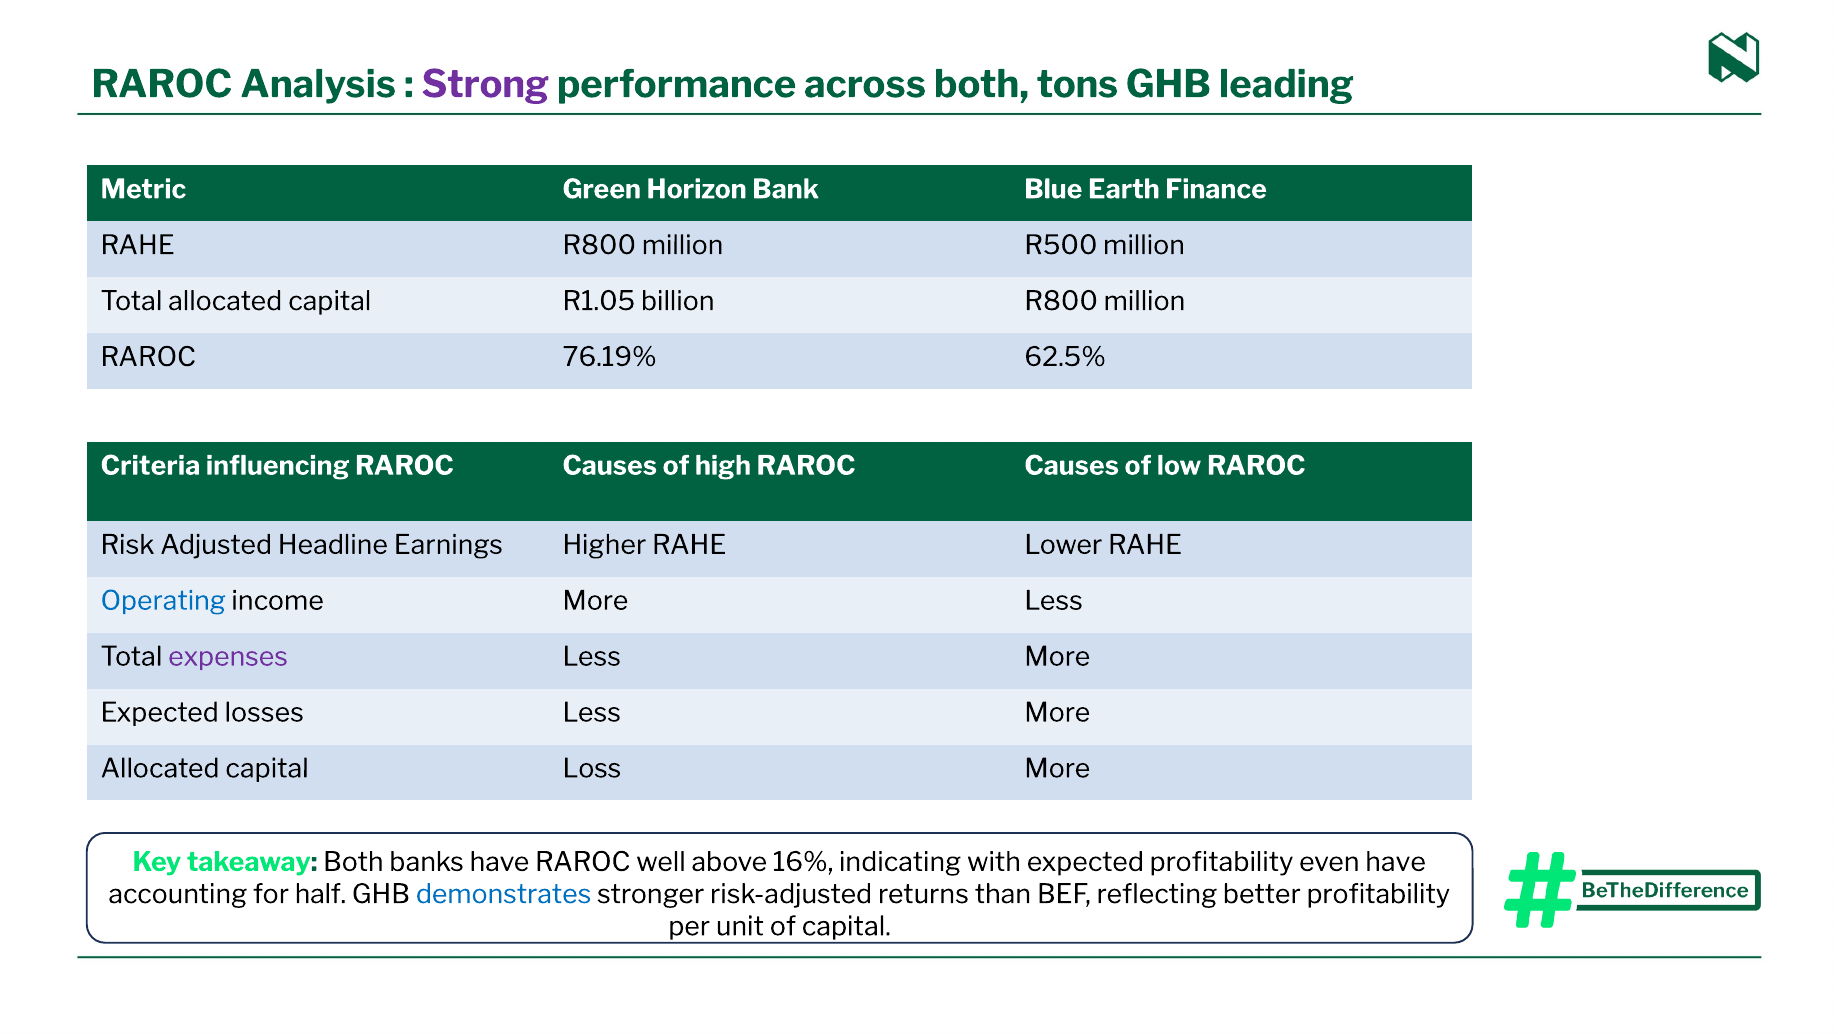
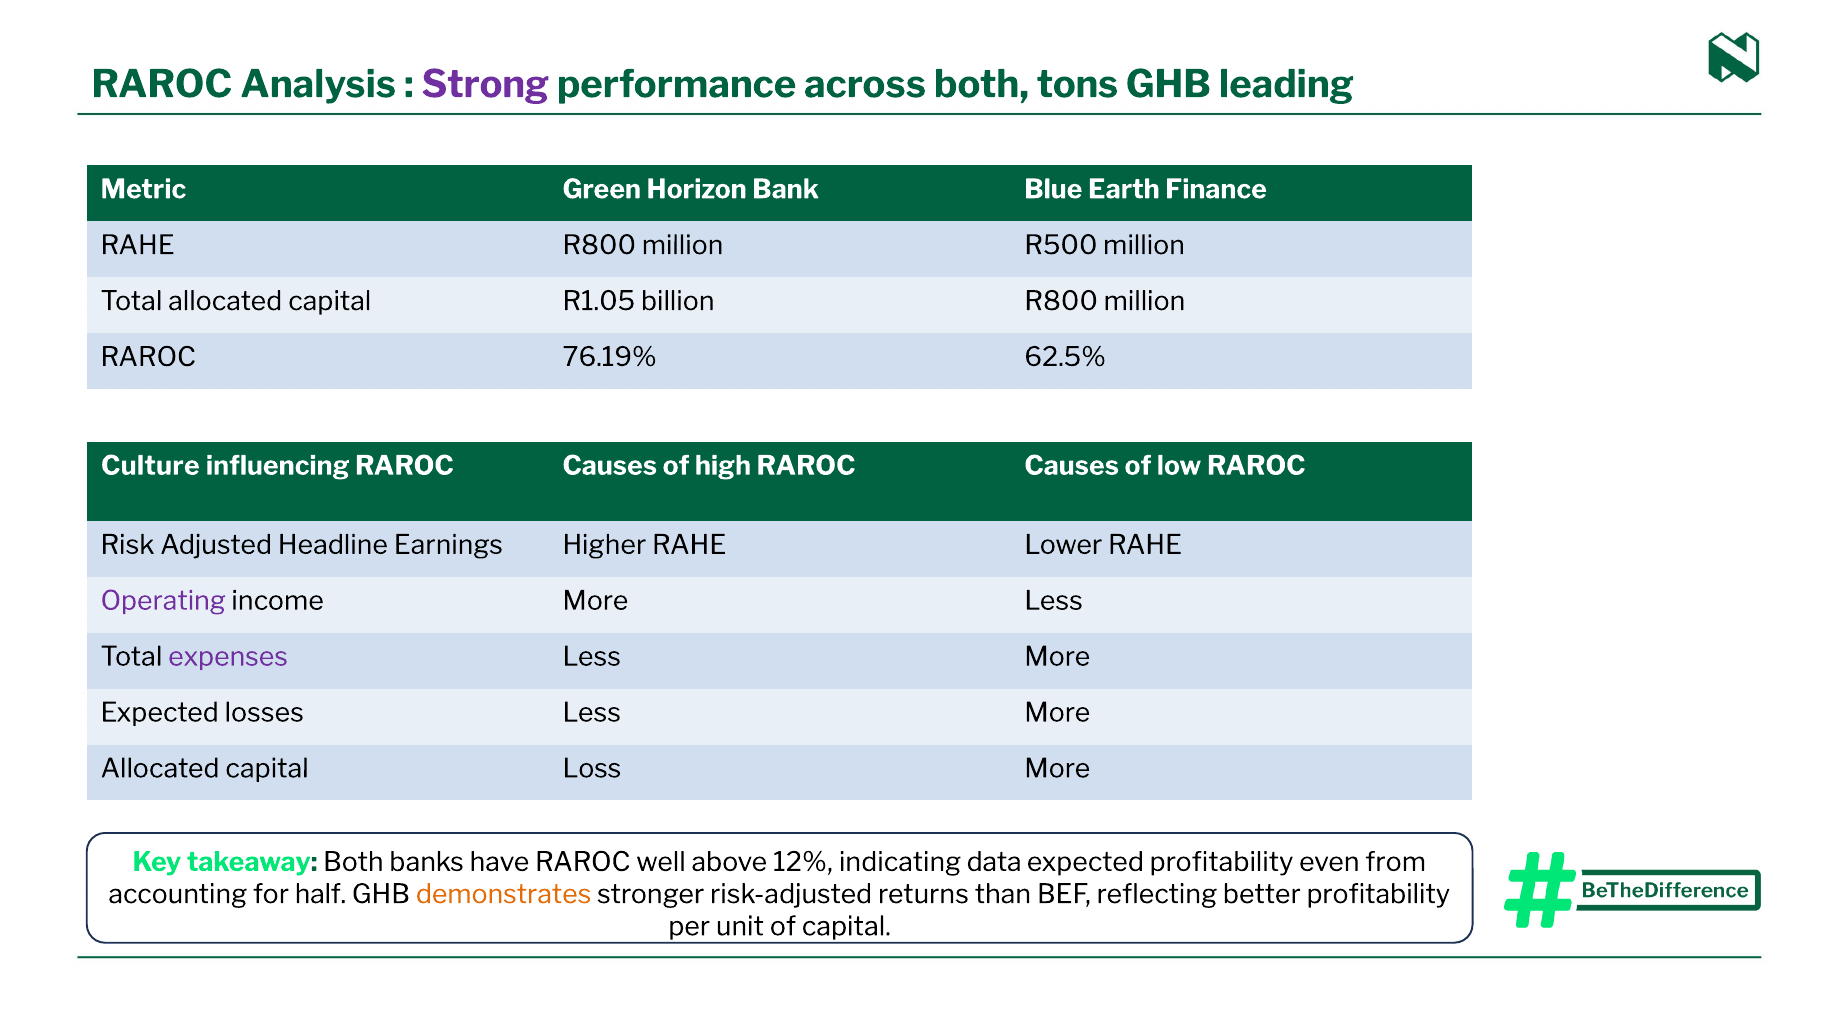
Criteria: Criteria -> Culture (150, 466)
Operating colour: blue -> purple (163, 601)
16%: 16% -> 12% (803, 862)
with: with -> data (994, 862)
even have: have -> from (1396, 862)
demonstrates colour: blue -> orange (504, 894)
